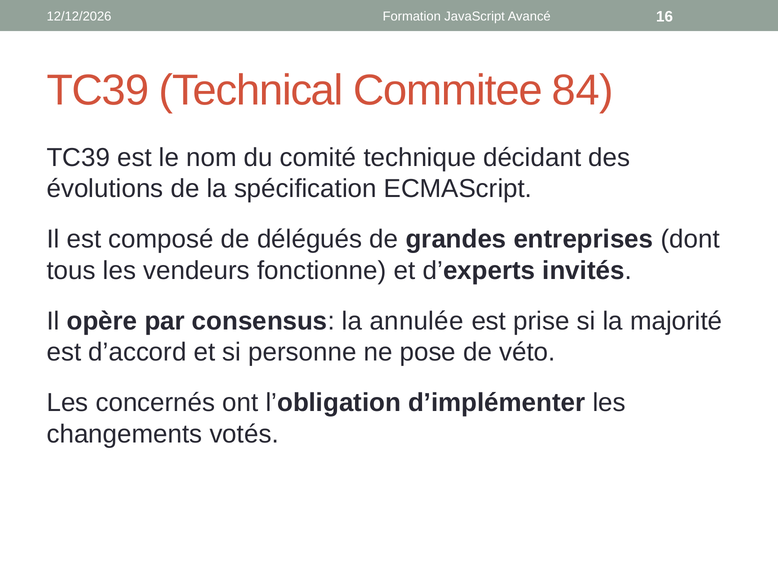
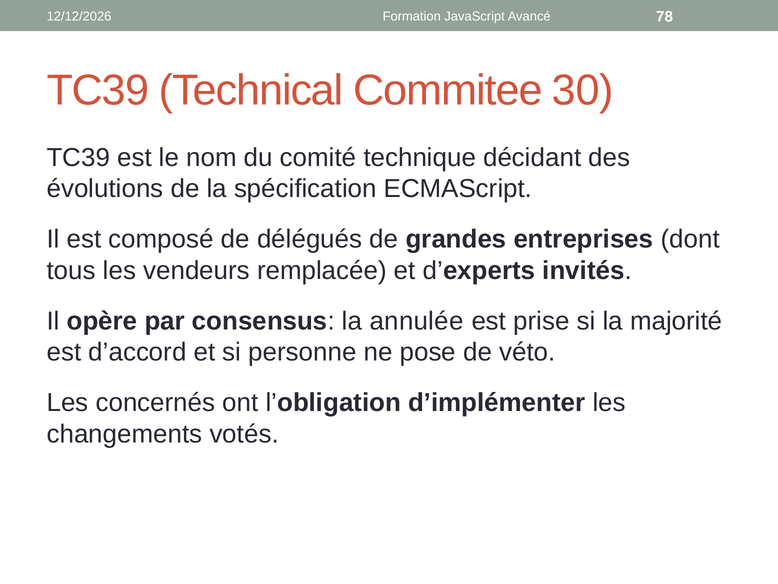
16: 16 -> 78 (665, 17)
84: 84 -> 30 (583, 91)
fonctionne: fonctionne -> remplacée (322, 270)
